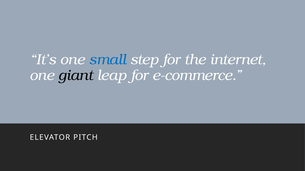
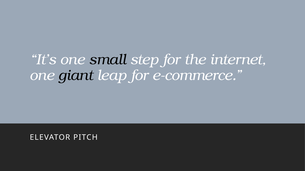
small colour: blue -> black (107, 60)
